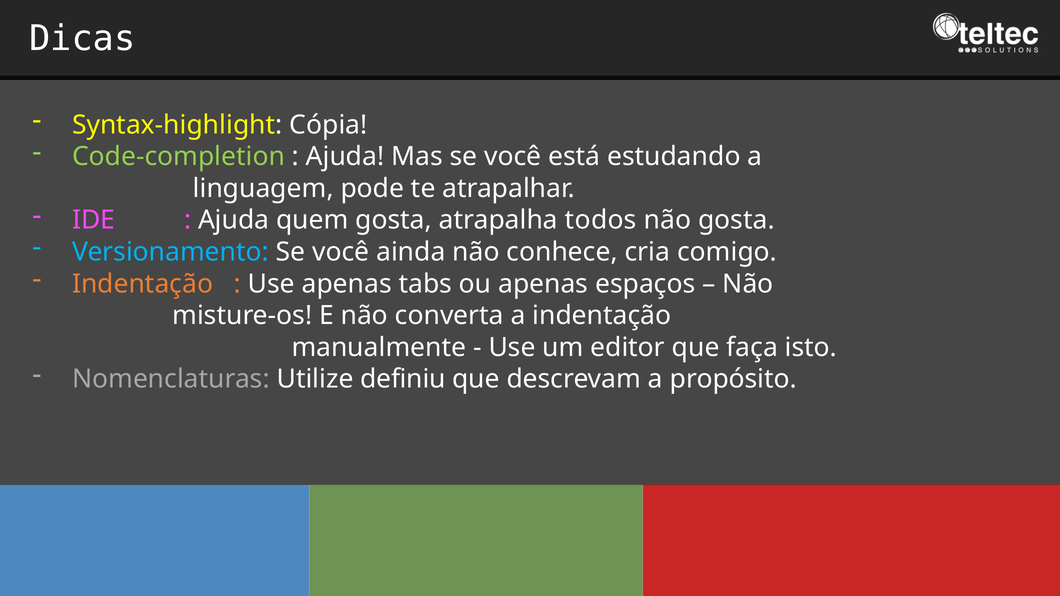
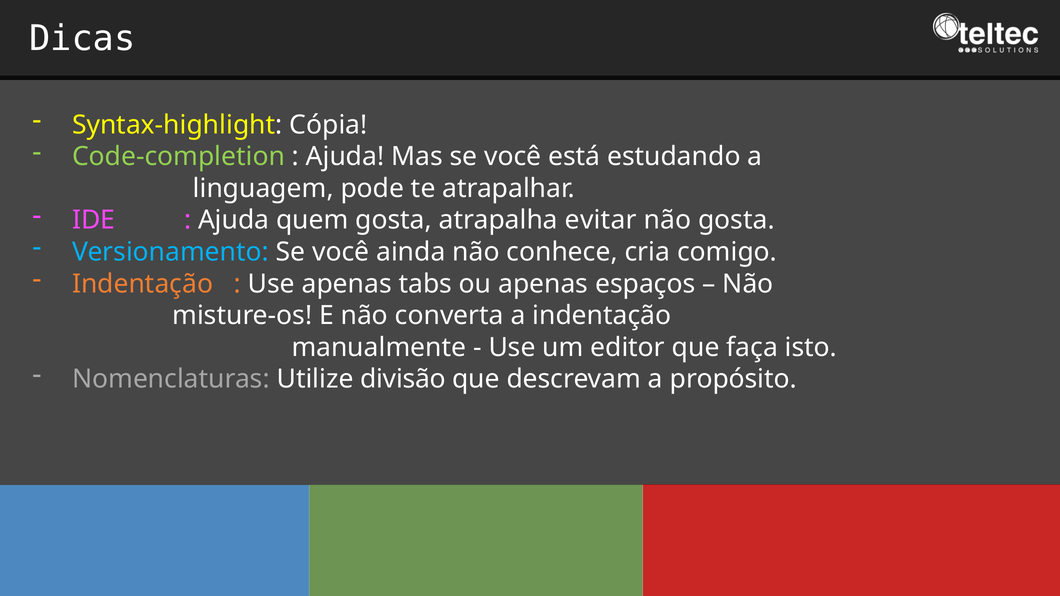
todos: todos -> evitar (601, 220)
definiu: definiu -> divisão (403, 379)
